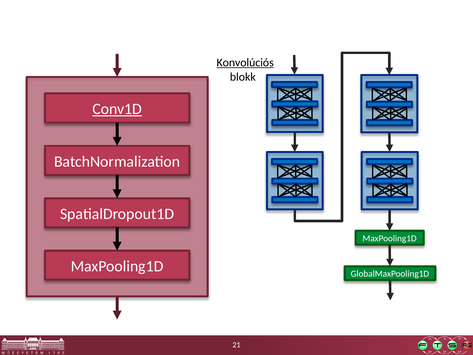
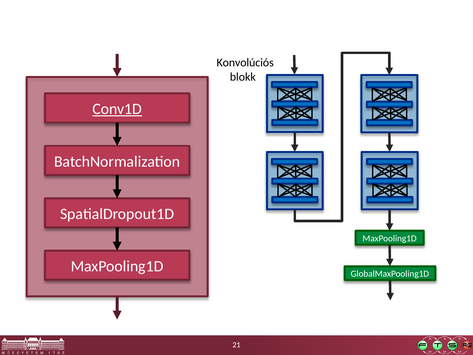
Konvolúciós underline: present -> none (245, 63)
